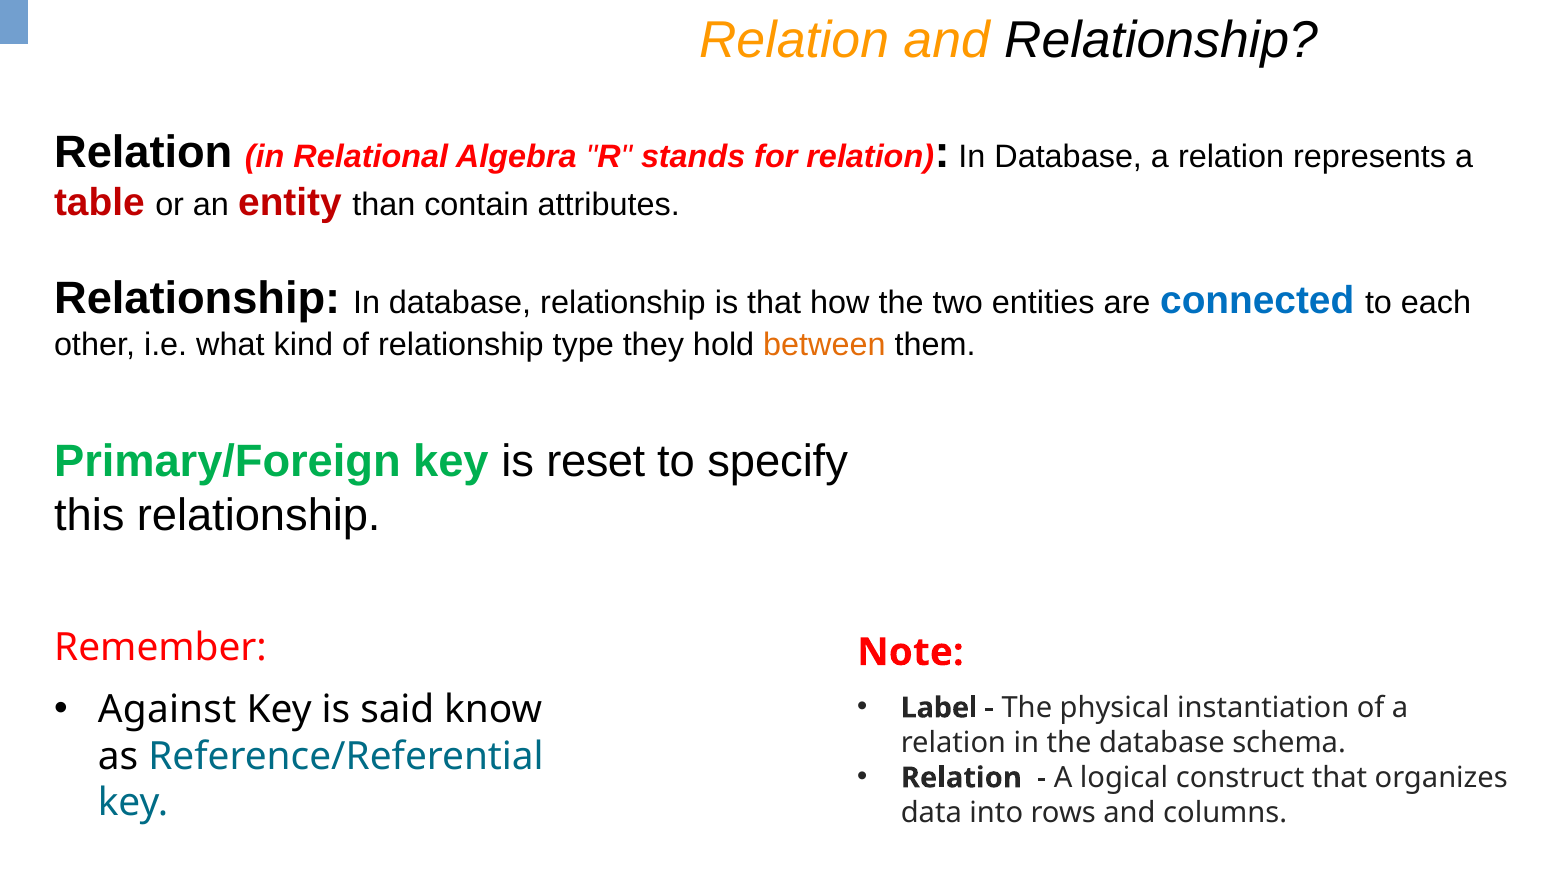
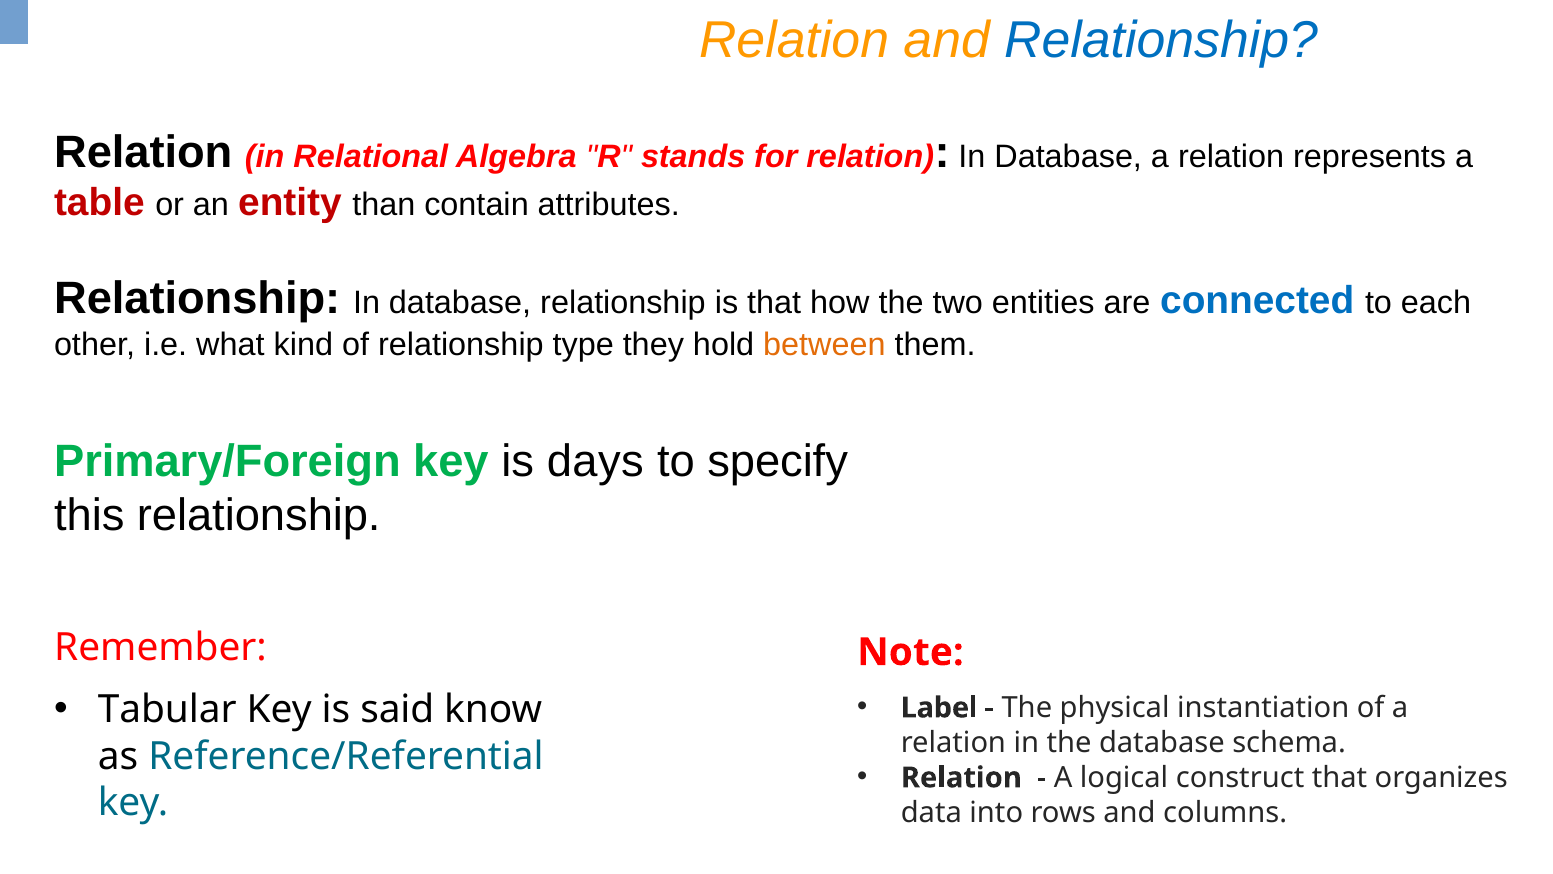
Relationship colour: black -> blue (1161, 40)
reset: reset -> days (595, 461)
Against: Against -> Tabular (167, 709)
